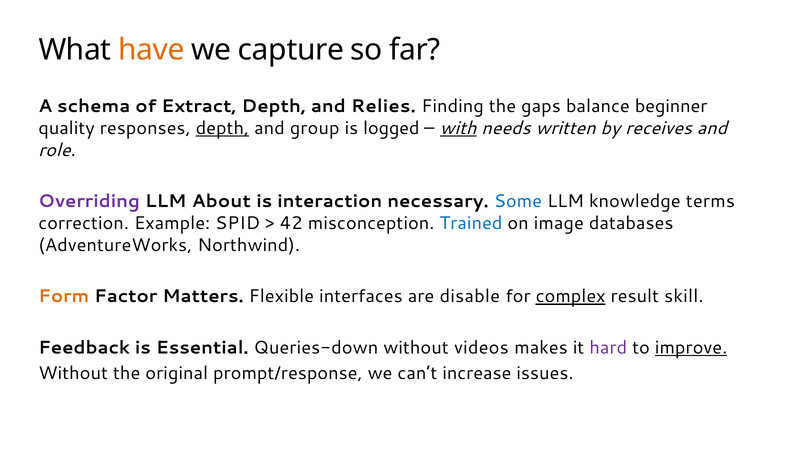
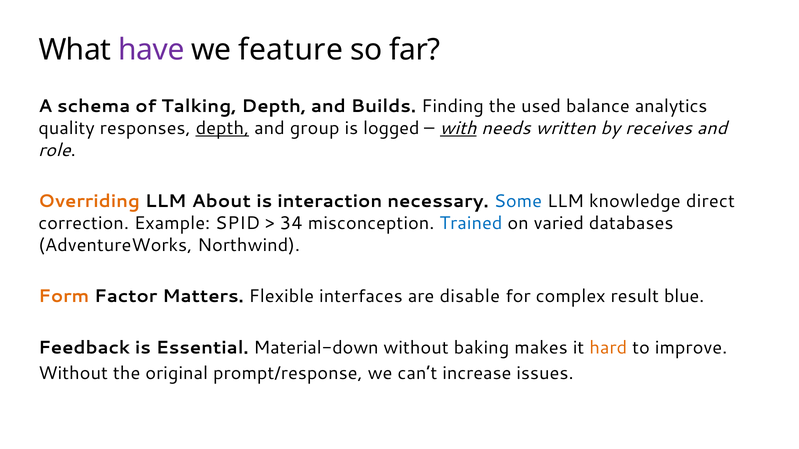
have colour: orange -> purple (151, 50)
capture: capture -> feature (291, 50)
Extract: Extract -> Talking (199, 106)
Relies: Relies -> Builds (383, 106)
gaps: gaps -> used (541, 106)
beginner: beginner -> analytics (671, 106)
Overriding colour: purple -> orange (89, 201)
terms: terms -> direct (710, 201)
42: 42 -> 34 (291, 223)
image: image -> varied (559, 223)
complex underline: present -> none (571, 297)
skill: skill -> blue (684, 297)
Queries-down: Queries-down -> Material-down (316, 348)
videos: videos -> baking (481, 348)
hard colour: purple -> orange (608, 348)
improve underline: present -> none (691, 348)
